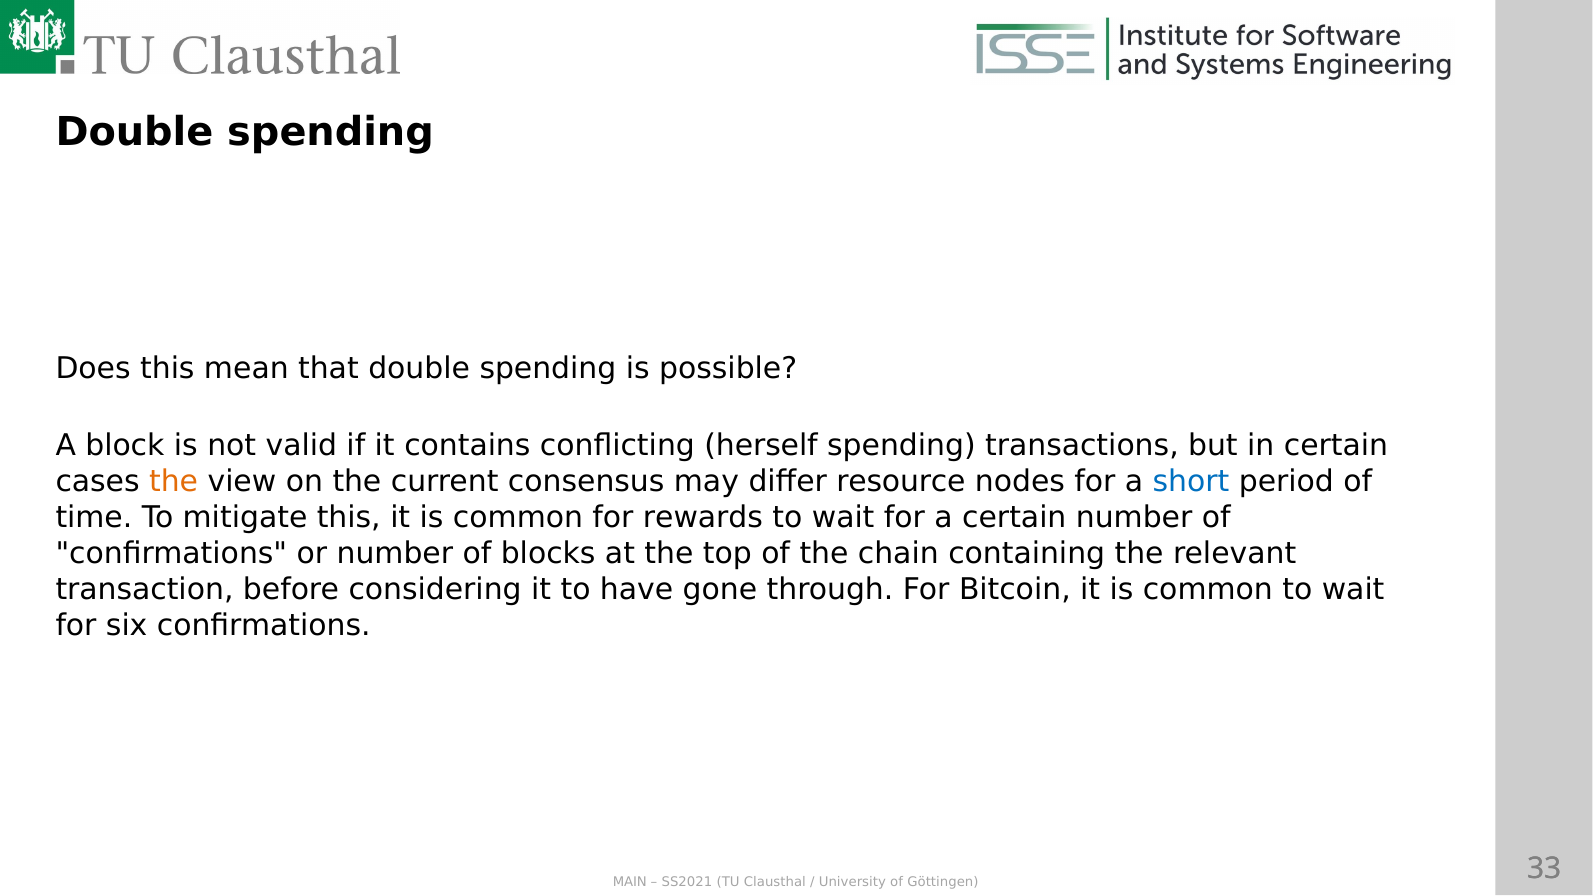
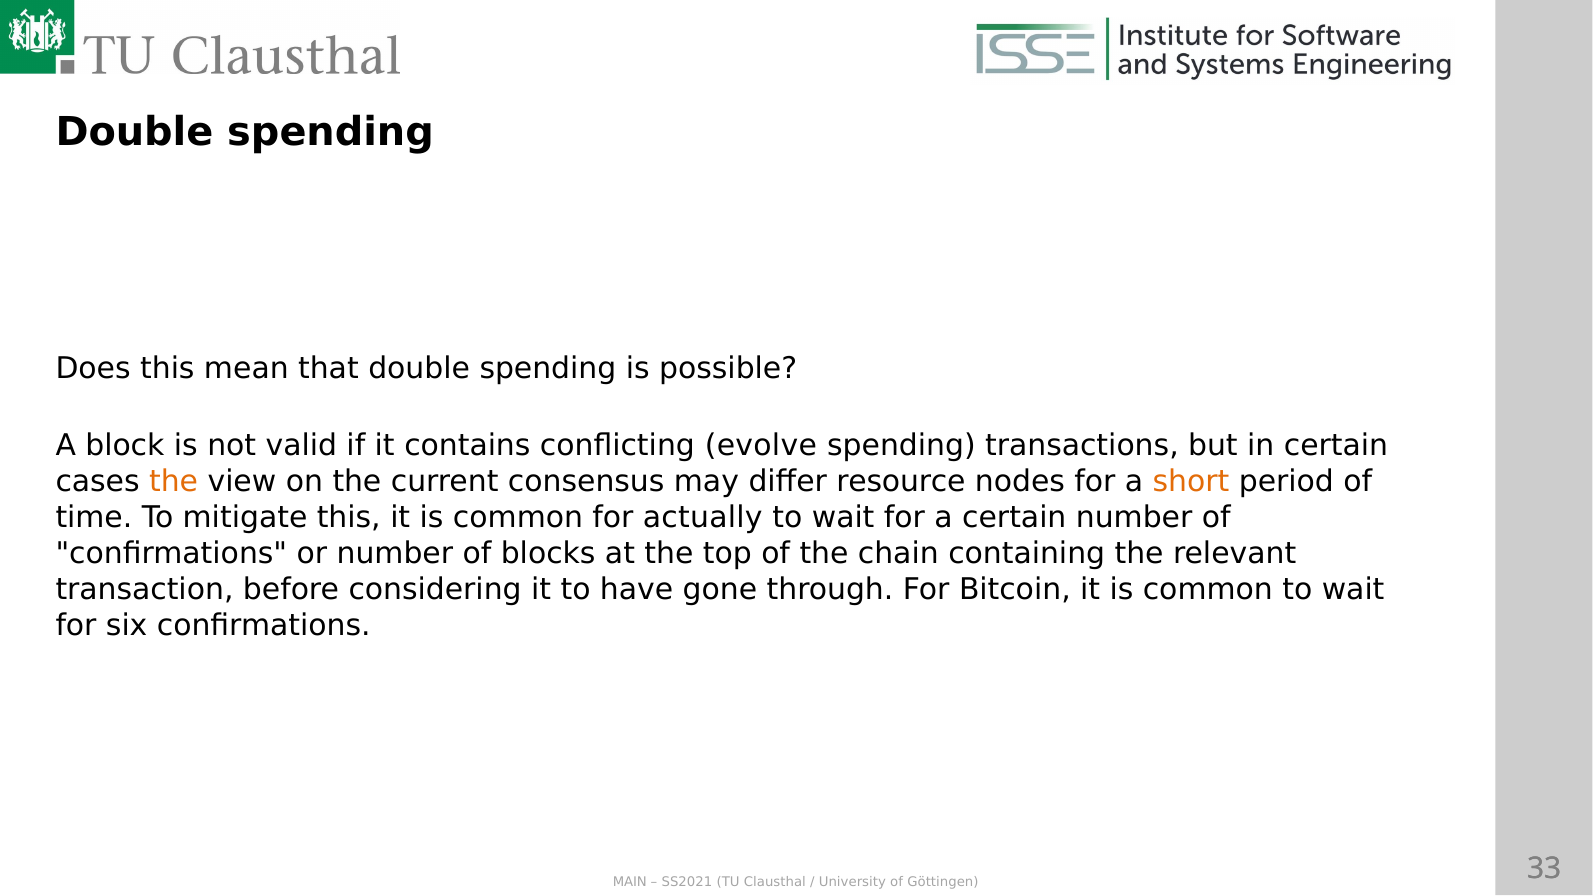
herself: herself -> evolve (761, 446)
short colour: blue -> orange (1191, 482)
rewards: rewards -> actually (703, 518)
